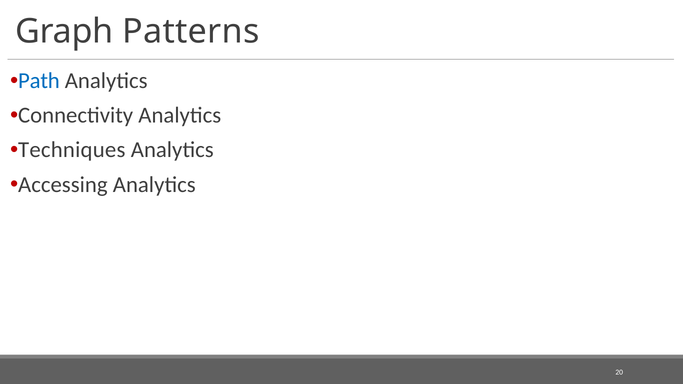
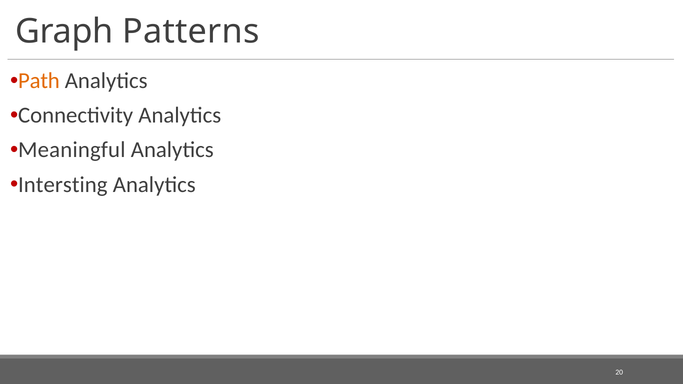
Path colour: blue -> orange (39, 81)
Techniques: Techniques -> Meaningful (72, 150)
Accessing: Accessing -> Intersting (63, 185)
